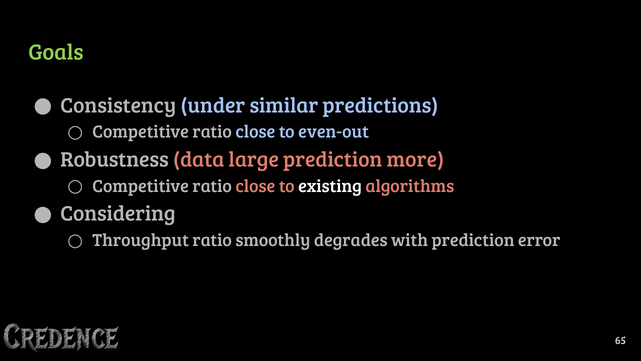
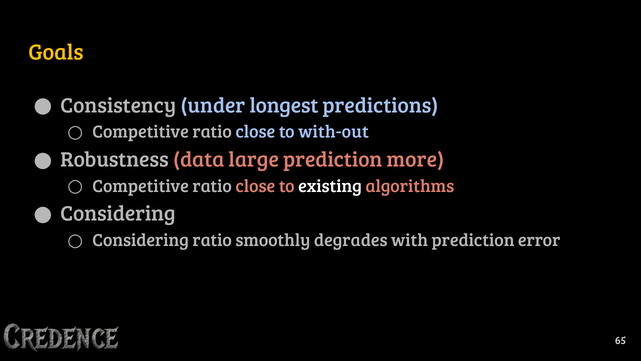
Goals colour: light green -> yellow (56, 52)
similar: similar -> longest (284, 105)
even-out: even-out -> with-out (334, 132)
Throughput: Throughput -> Considering (141, 240)
